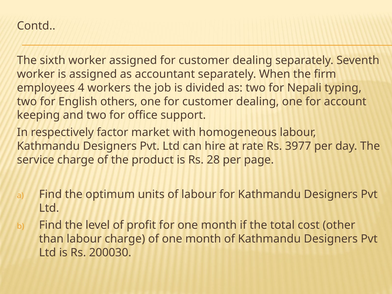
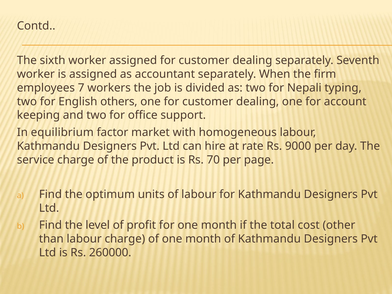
4: 4 -> 7 (81, 88)
respectively: respectively -> equilibrium (62, 132)
3977: 3977 -> 9000 (298, 146)
28: 28 -> 70 (213, 160)
200030: 200030 -> 260000 (110, 253)
